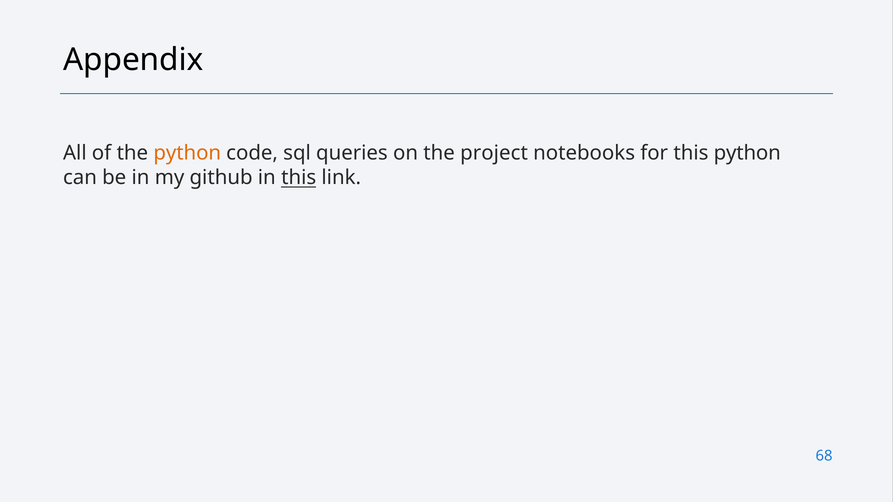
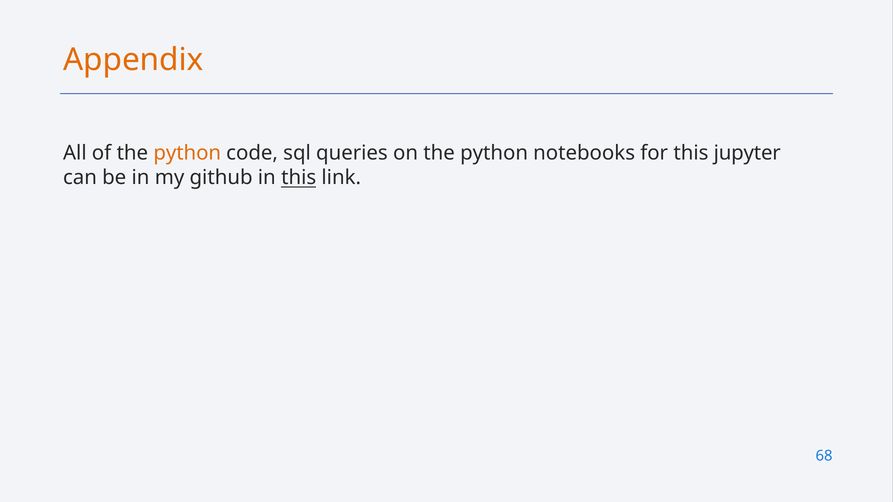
Appendix colour: black -> orange (133, 60)
on the project: project -> python (494, 153)
this python: python -> jupyter (747, 153)
